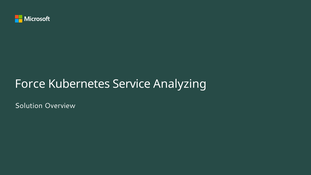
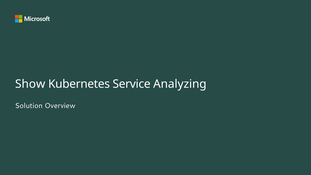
Force: Force -> Show (30, 84)
